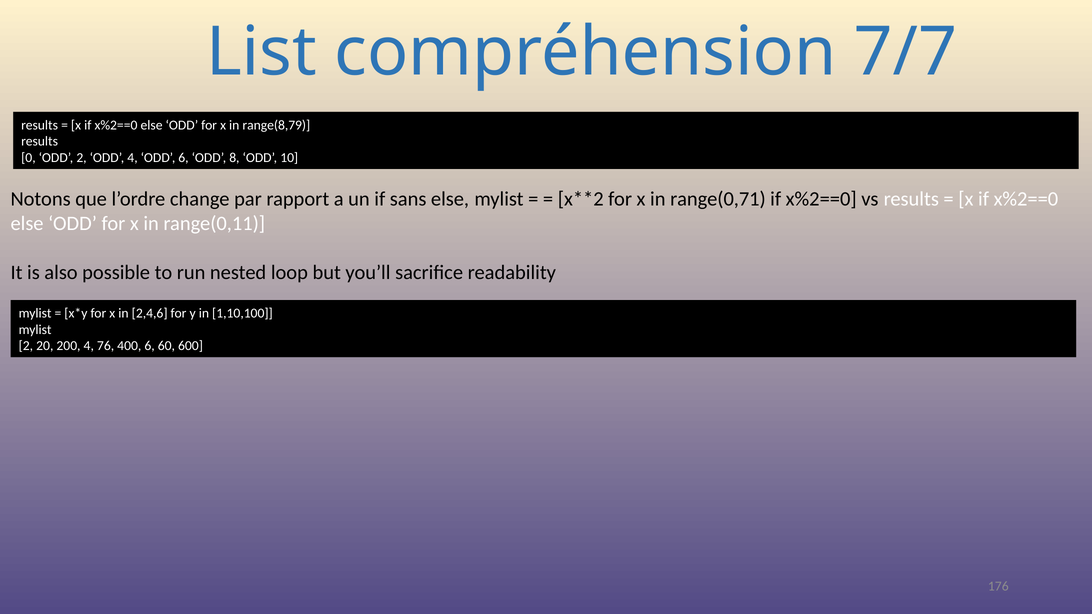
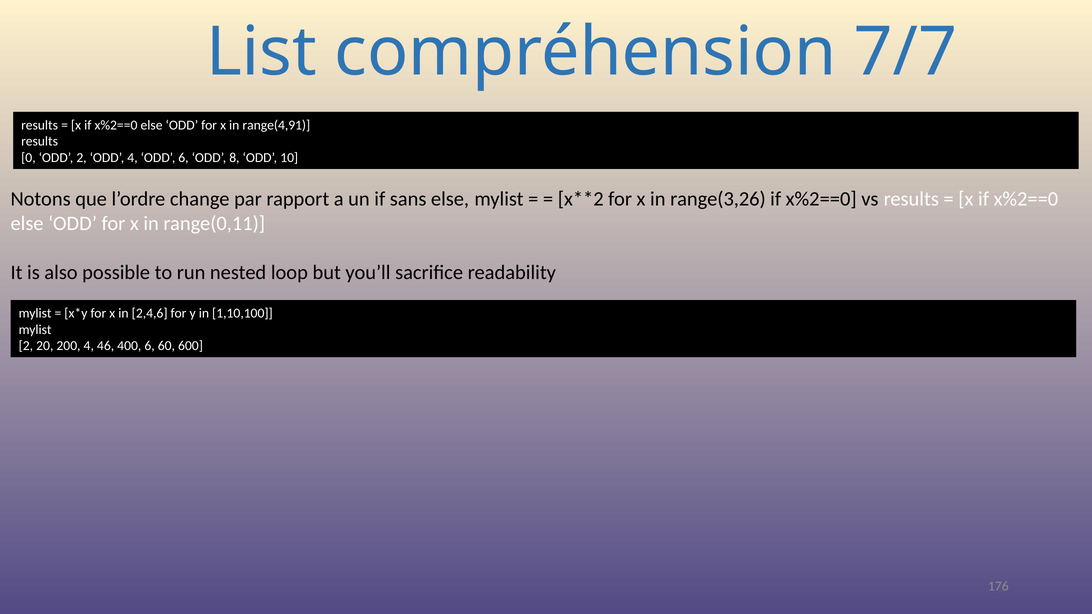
range(8,79: range(8,79 -> range(4,91 (276, 125)
range(0,71: range(0,71 -> range(3,26 (718, 199)
76: 76 -> 46 (106, 346)
